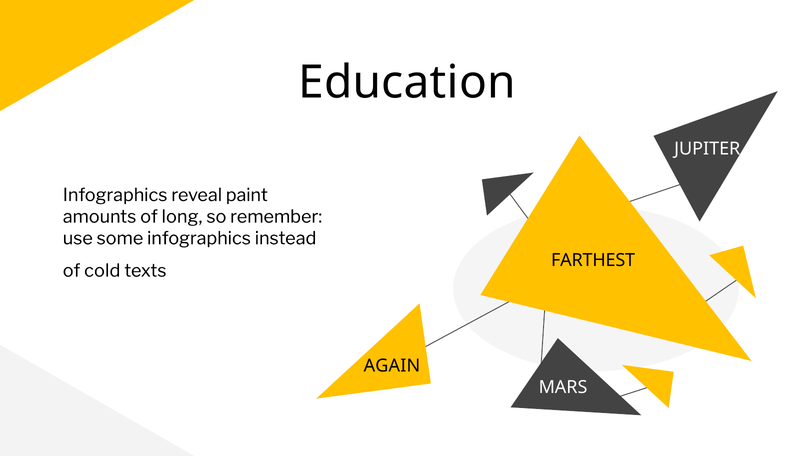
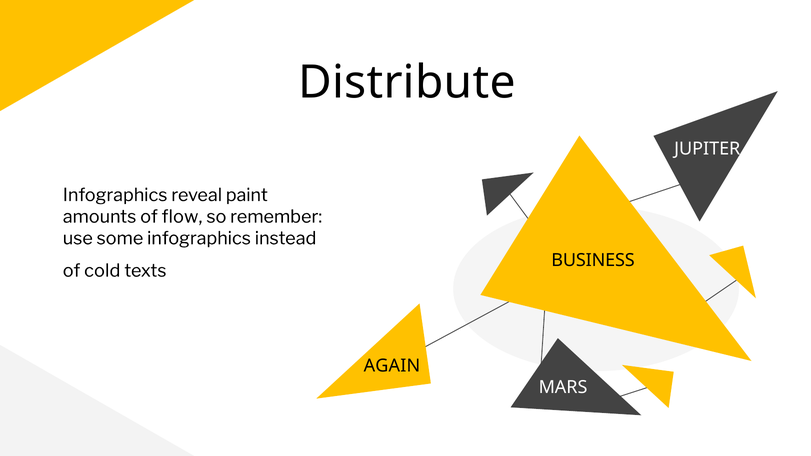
Education: Education -> Distribute (407, 83)
long: long -> flow (182, 217)
FARTHEST: FARTHEST -> BUSINESS (593, 260)
